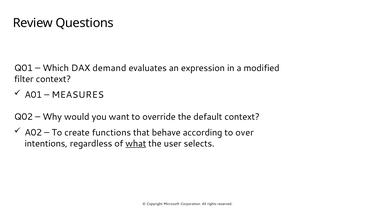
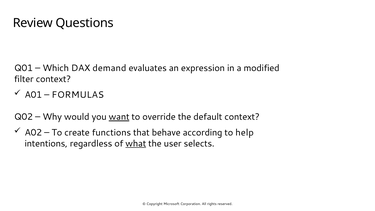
MEASURES: MEASURES -> FORMULAS (78, 95)
want underline: none -> present (119, 117)
over: over -> help (245, 132)
